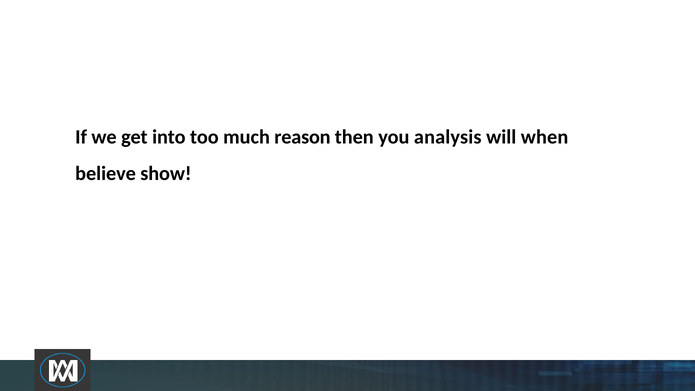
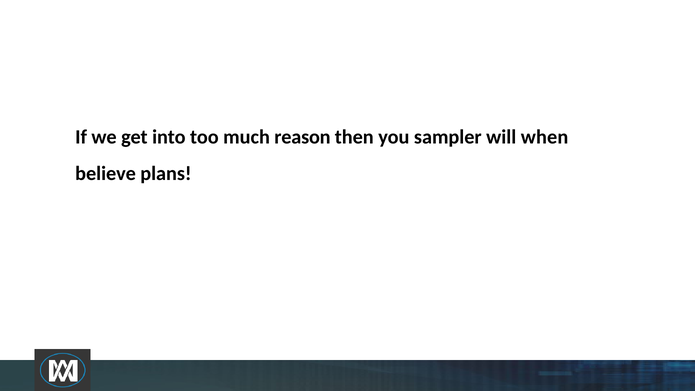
analysis: analysis -> sampler (448, 137)
show: show -> plans (166, 173)
